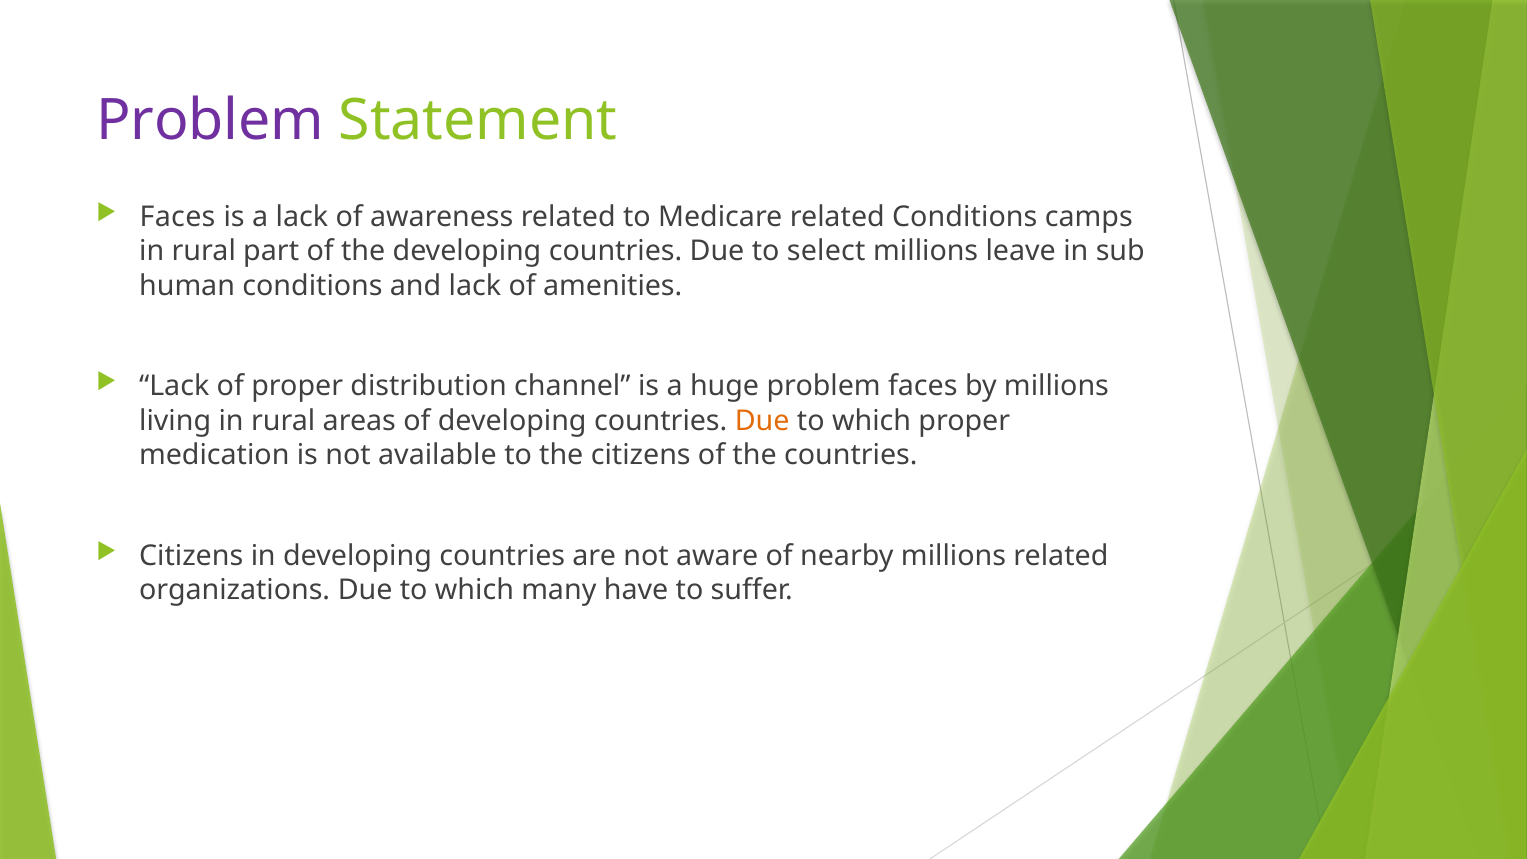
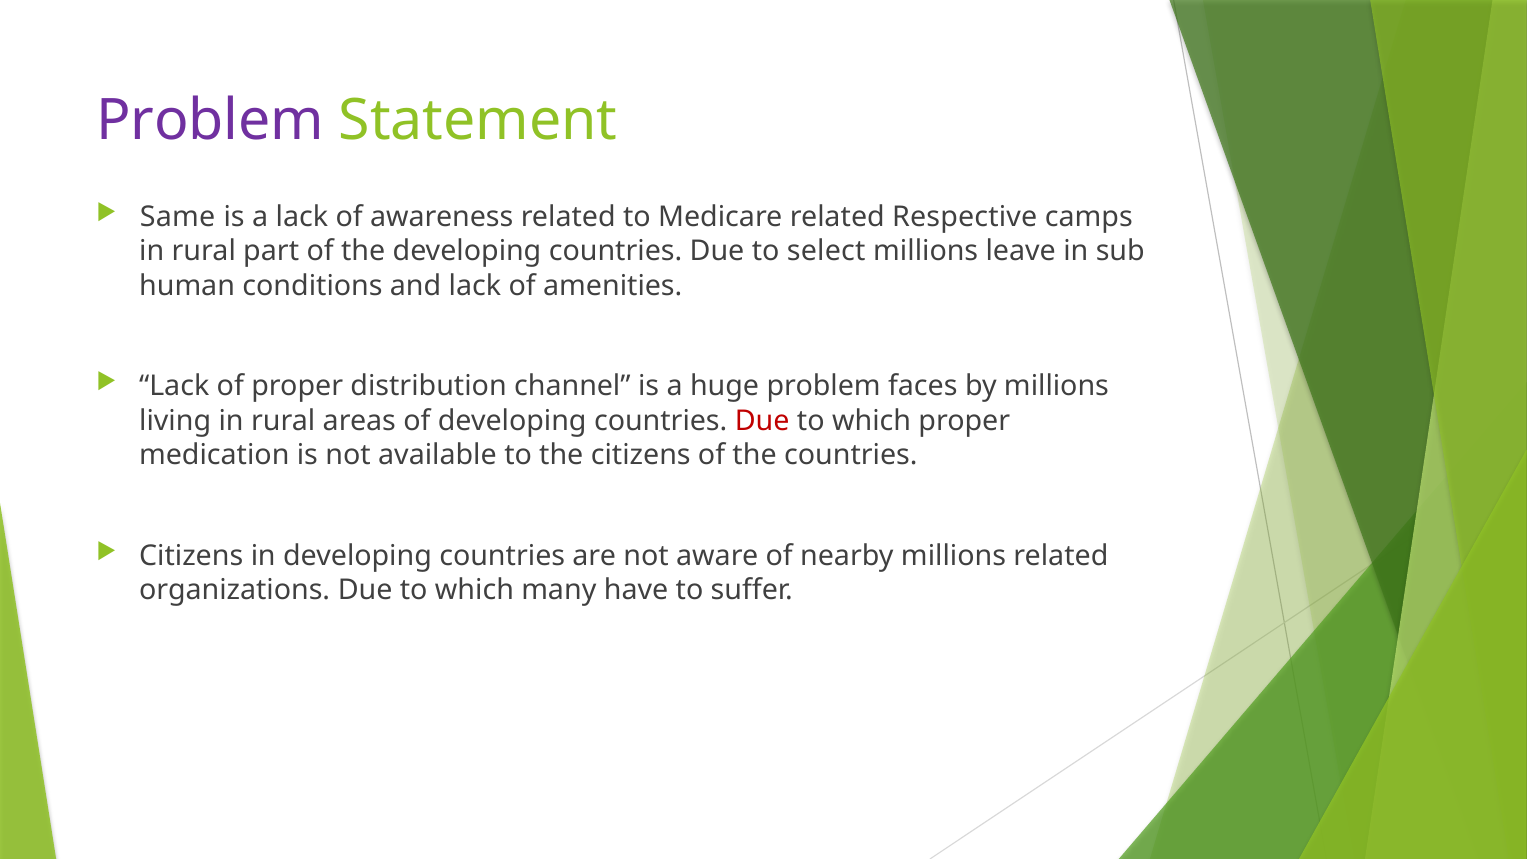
Faces: Faces -> Same (178, 217)
related Conditions: Conditions -> Respective (965, 217)
Due colour: orange -> red (762, 421)
